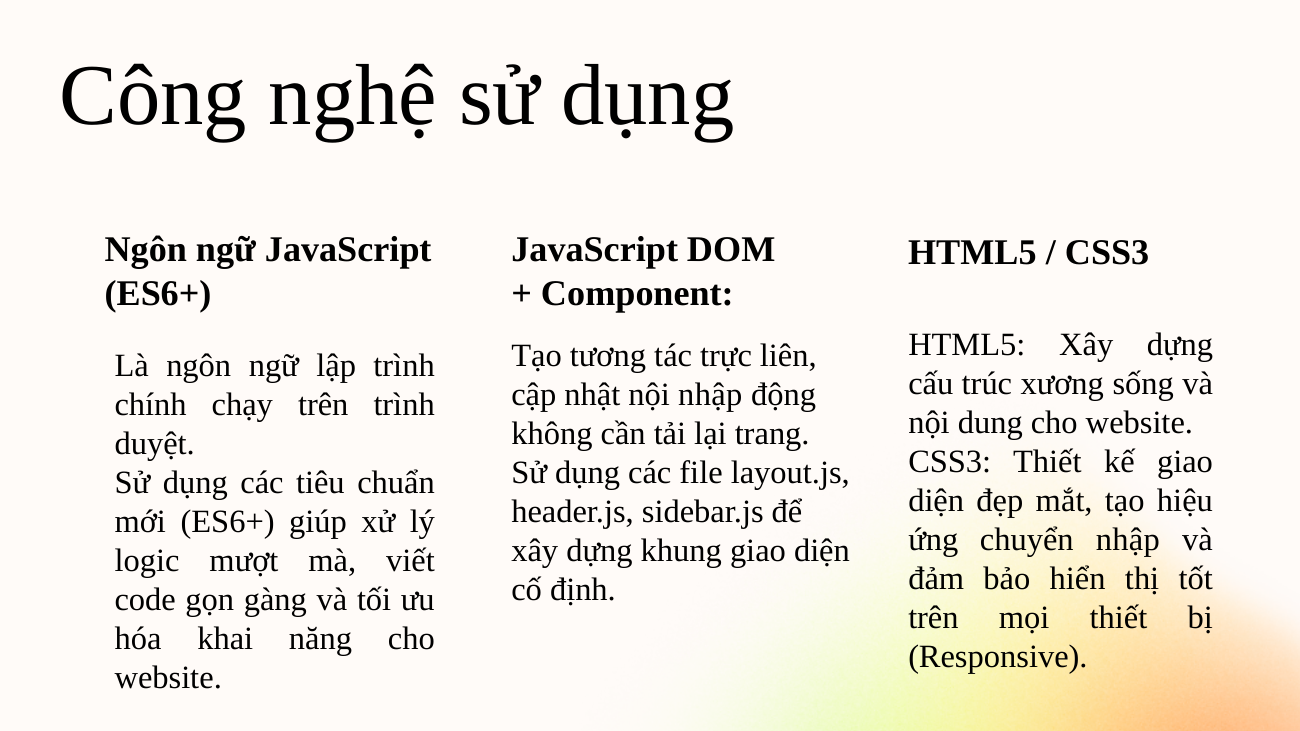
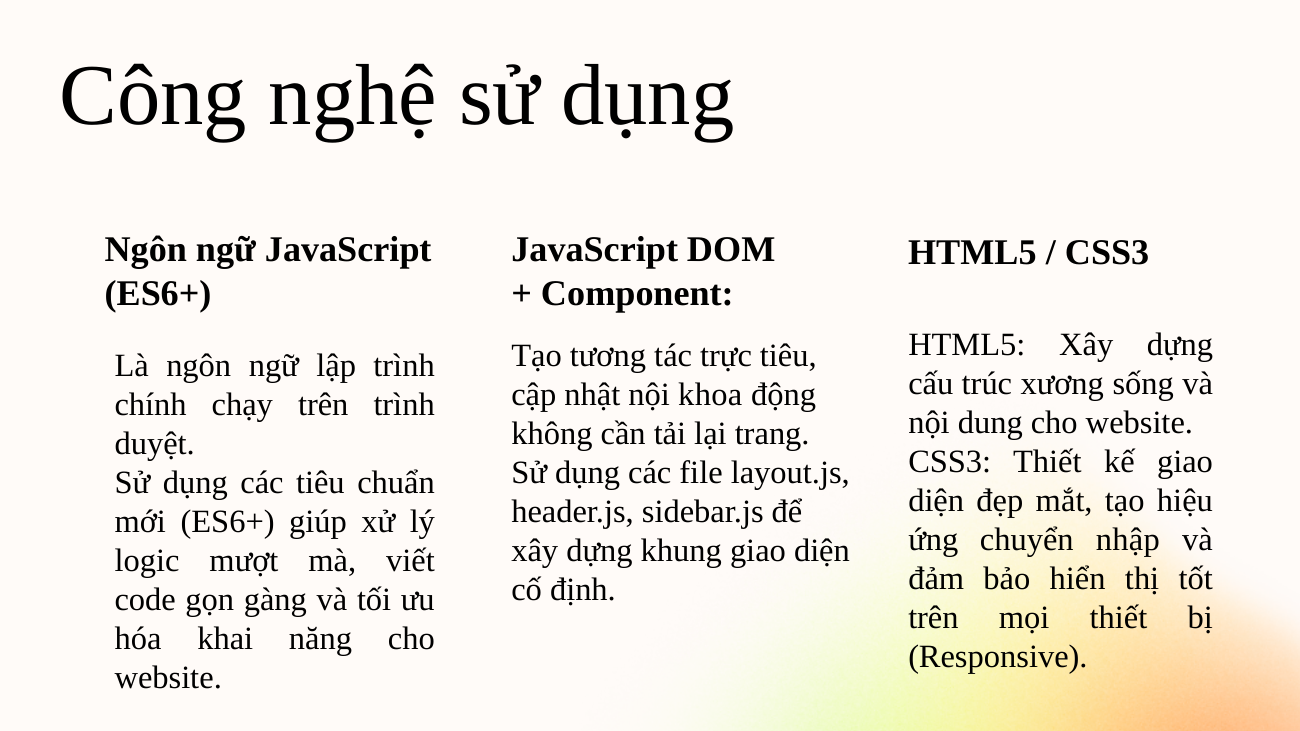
trực liên: liên -> tiêu (788, 356)
nội nhập: nhập -> khoa (710, 395)
